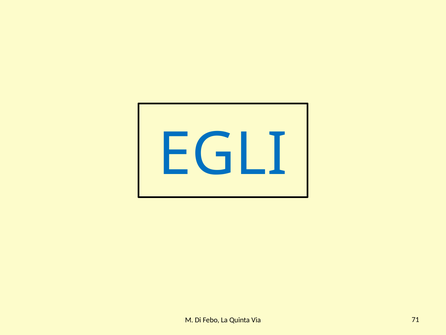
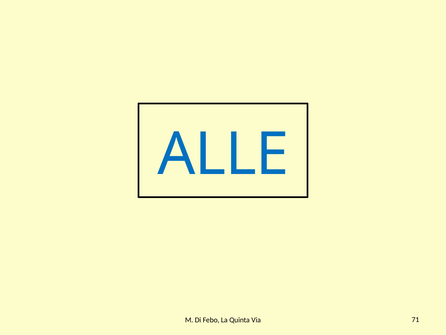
EGLI: EGLI -> ALLE (223, 154)
